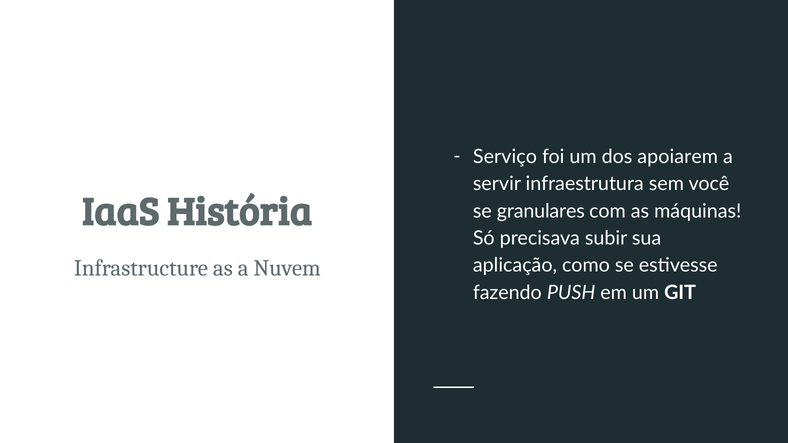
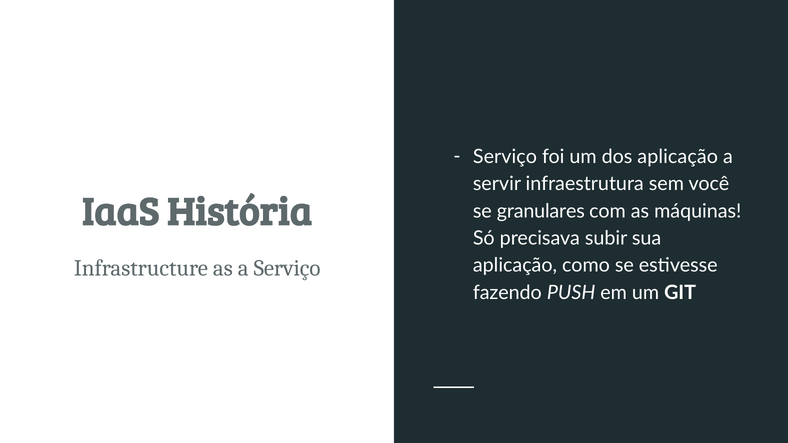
dos apoiarem: apoiarem -> aplicação (678, 157)
a Nuvem: Nuvem -> Serviço (287, 268)
